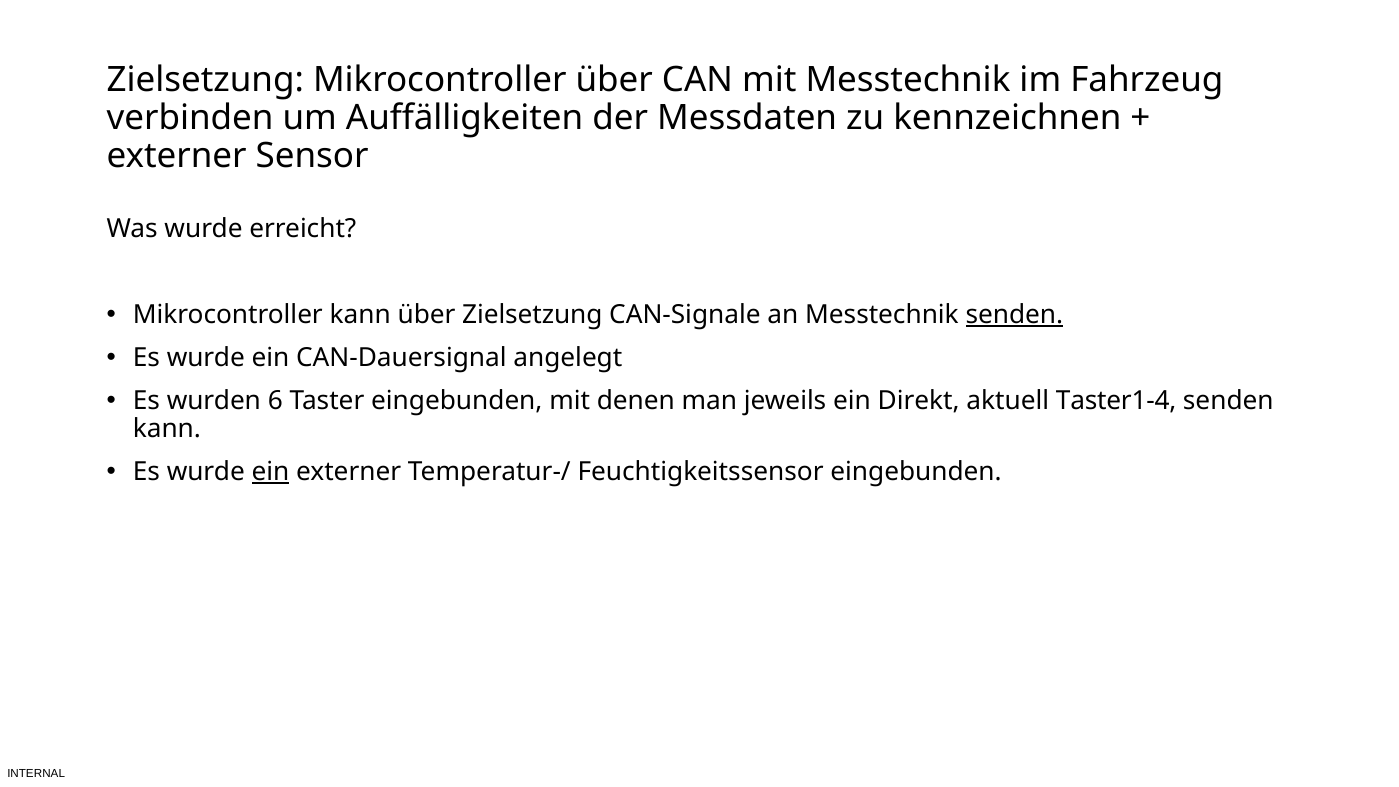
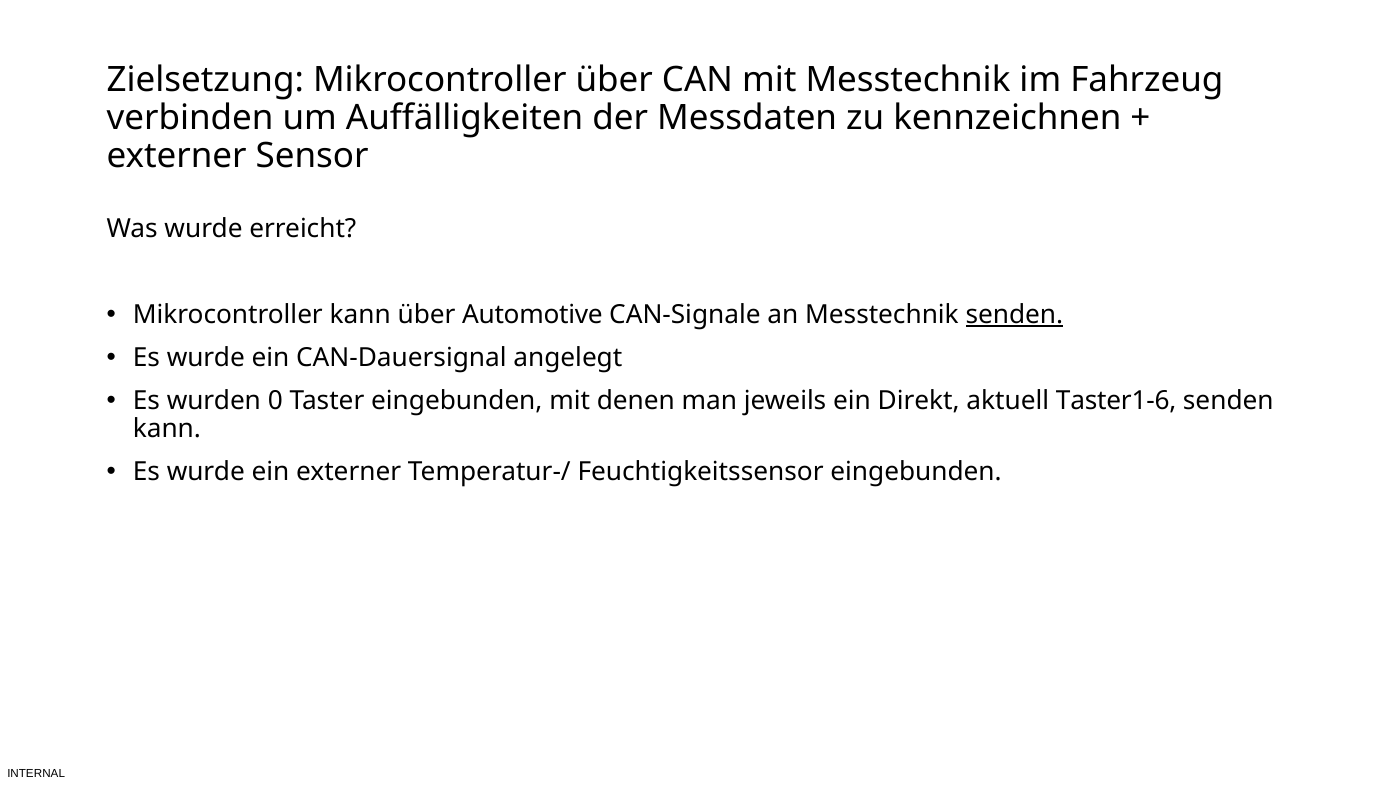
über Zielsetzung: Zielsetzung -> Automotive (532, 315)
6: 6 -> 0 (275, 400)
Taster1-4: Taster1-4 -> Taster1-6 (1116, 400)
ein underline: present -> none (270, 472)
